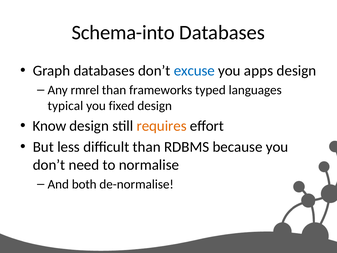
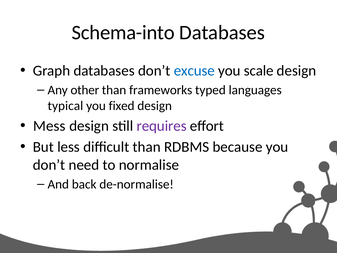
apps: apps -> scale (259, 71)
rmrel: rmrel -> other (85, 90)
Know: Know -> Mess (49, 126)
requires colour: orange -> purple (162, 126)
both: both -> back (84, 184)
